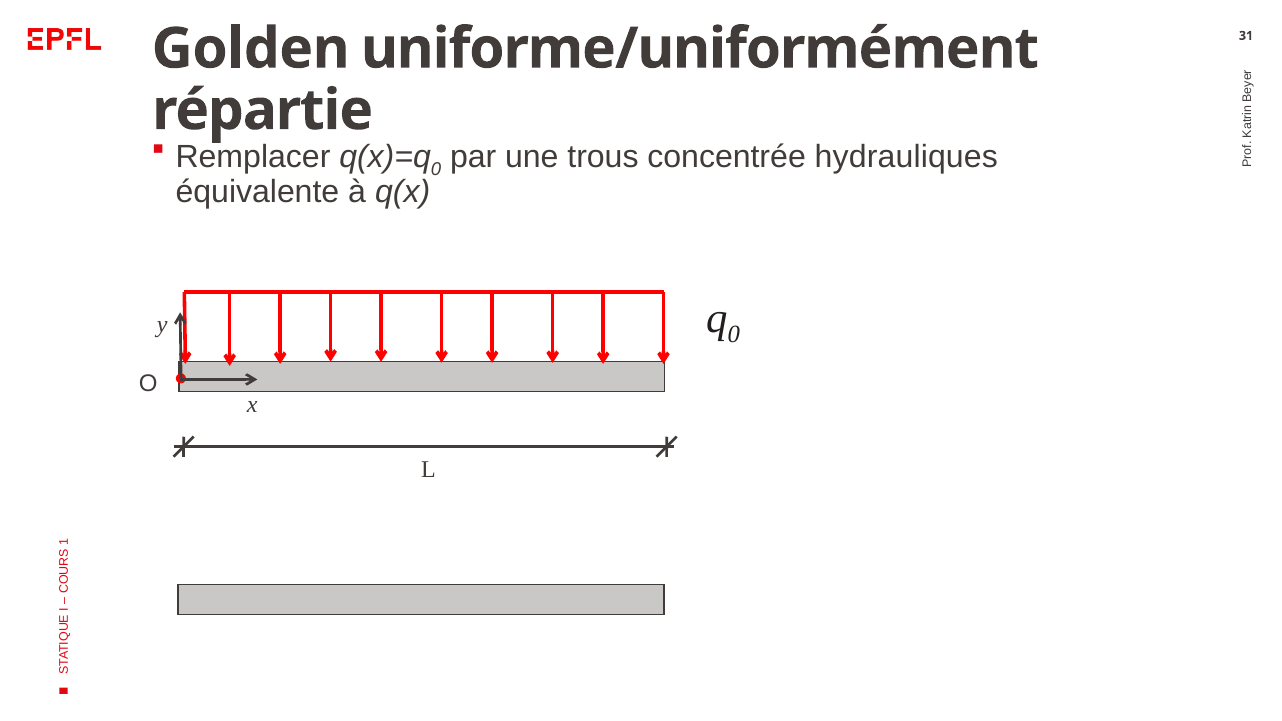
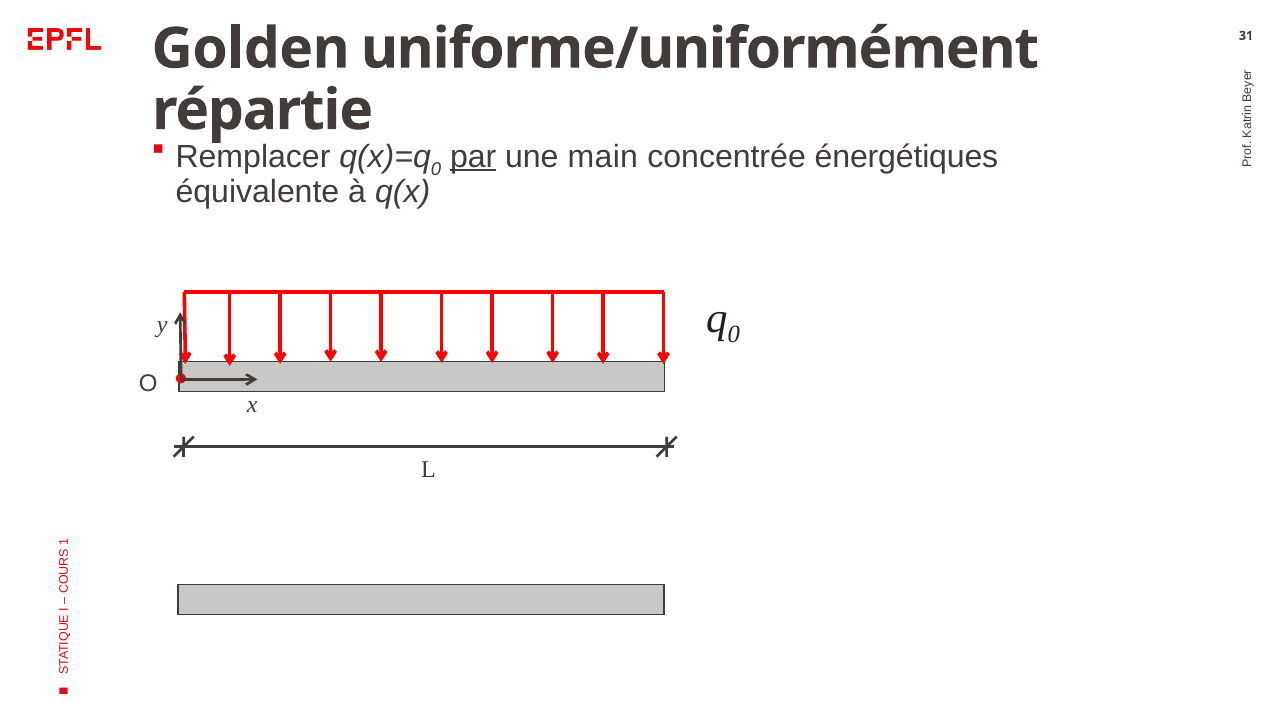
par underline: none -> present (473, 156)
trous: trous -> main (603, 156)
hydrauliques: hydrauliques -> énergétiques (906, 156)
